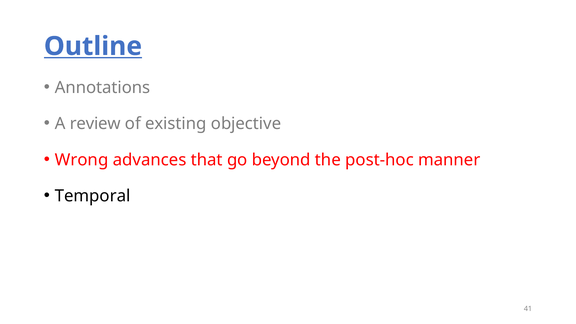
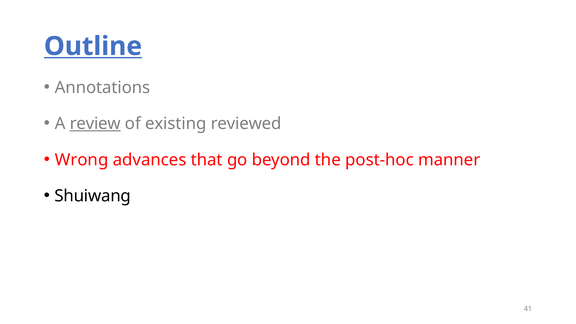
review underline: none -> present (95, 124)
objective: objective -> reviewed (246, 124)
Temporal: Temporal -> Shuiwang (93, 196)
